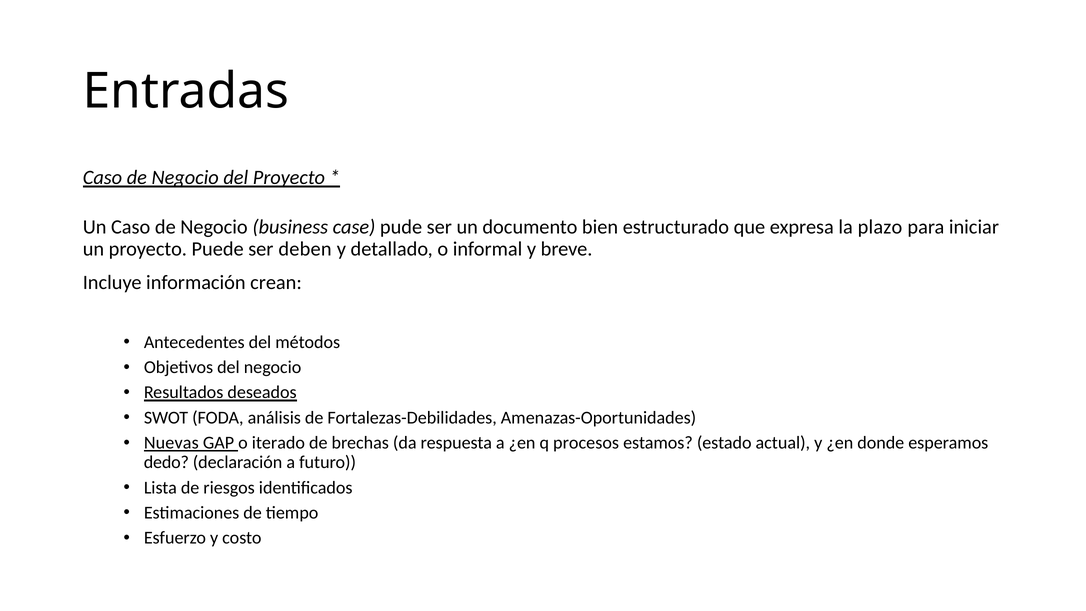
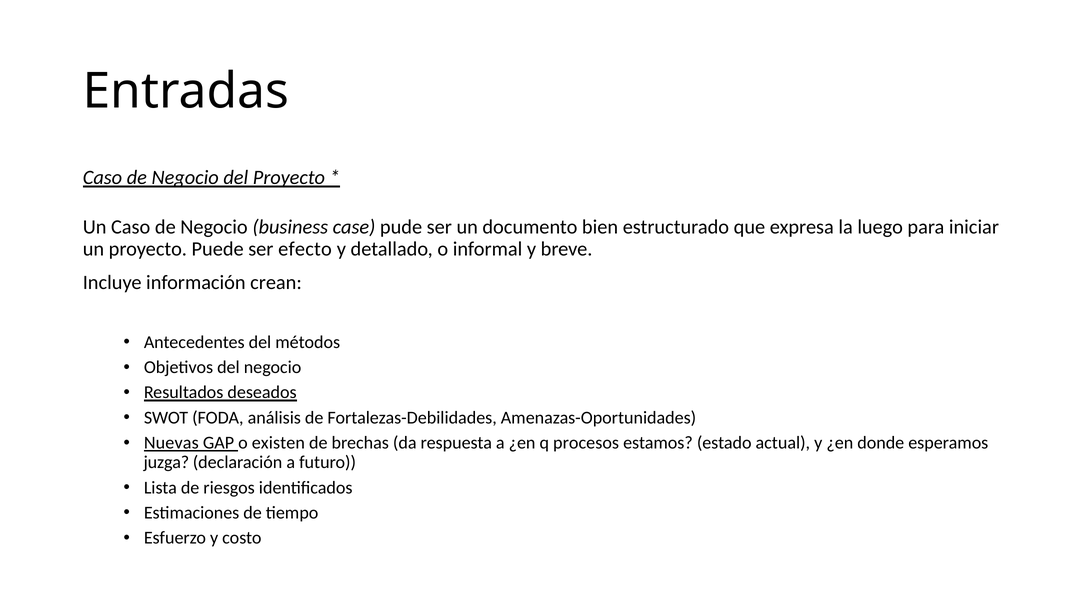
plazo: plazo -> luego (880, 227)
deben: deben -> efecto (305, 249)
iterado: iterado -> existen (278, 443)
dedo: dedo -> juzga (166, 462)
